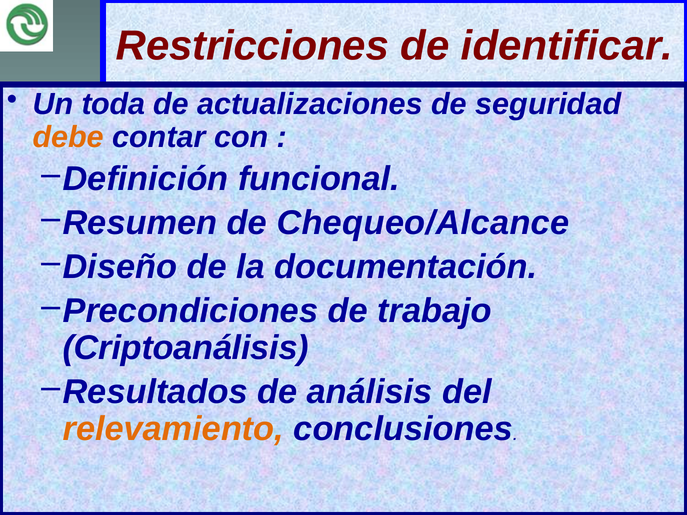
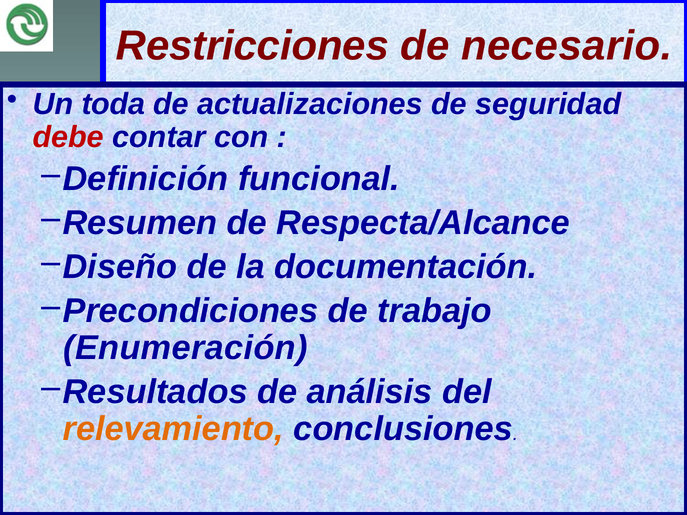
identificar: identificar -> necesario (567, 46)
debe colour: orange -> red (68, 137)
Chequeo/Alcance: Chequeo/Alcance -> Respecta/Alcance (423, 223)
Criptoanálisis: Criptoanálisis -> Enumeración (185, 348)
